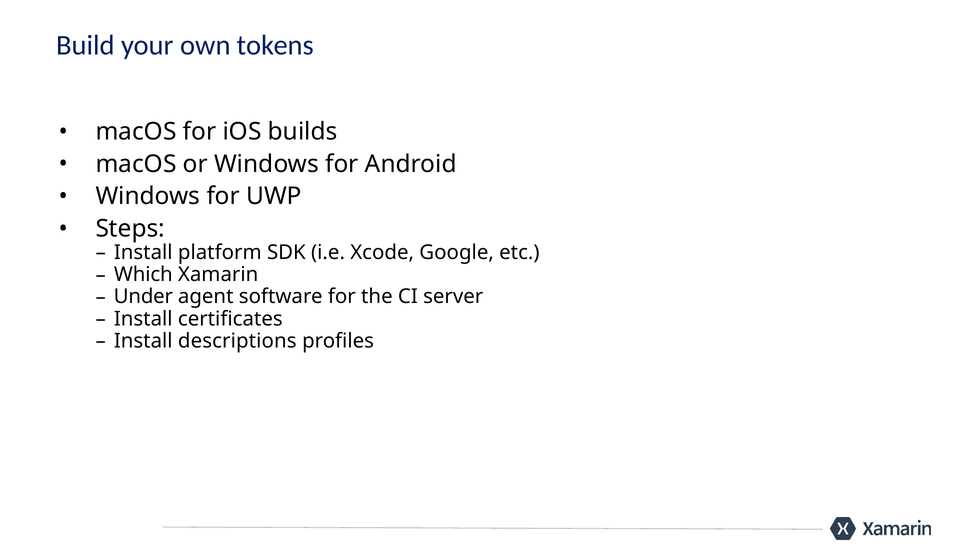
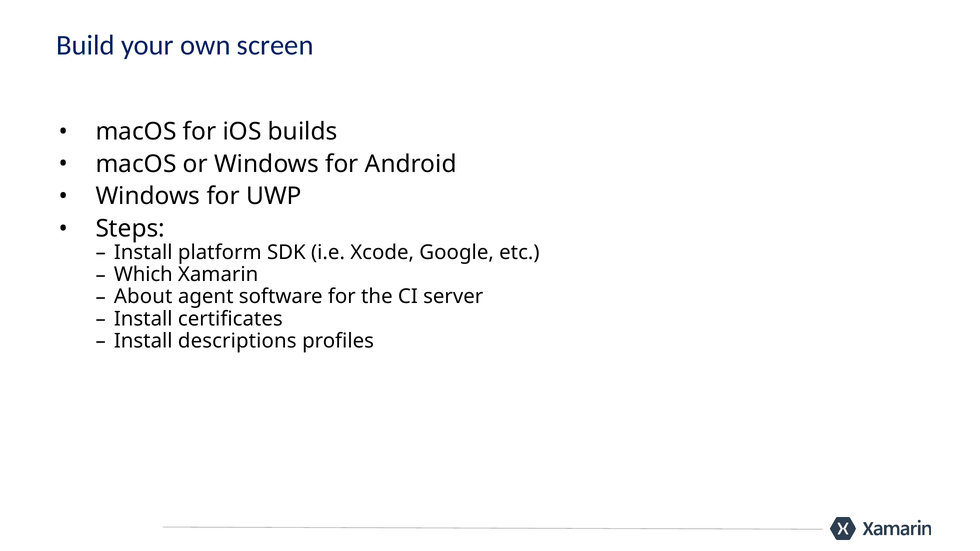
tokens: tokens -> screen (275, 45)
Under: Under -> About (143, 297)
